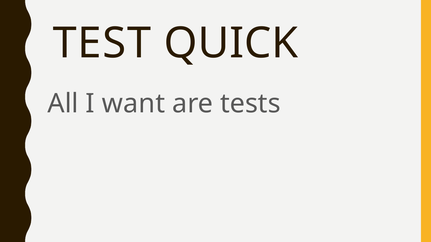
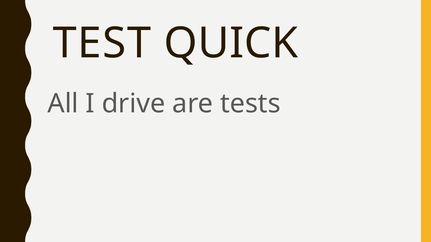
want: want -> drive (134, 104)
